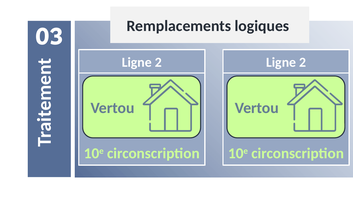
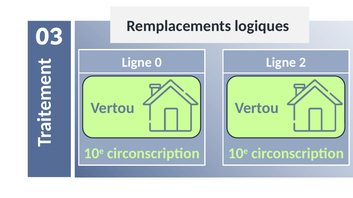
2: 2 -> 0 (158, 62)
